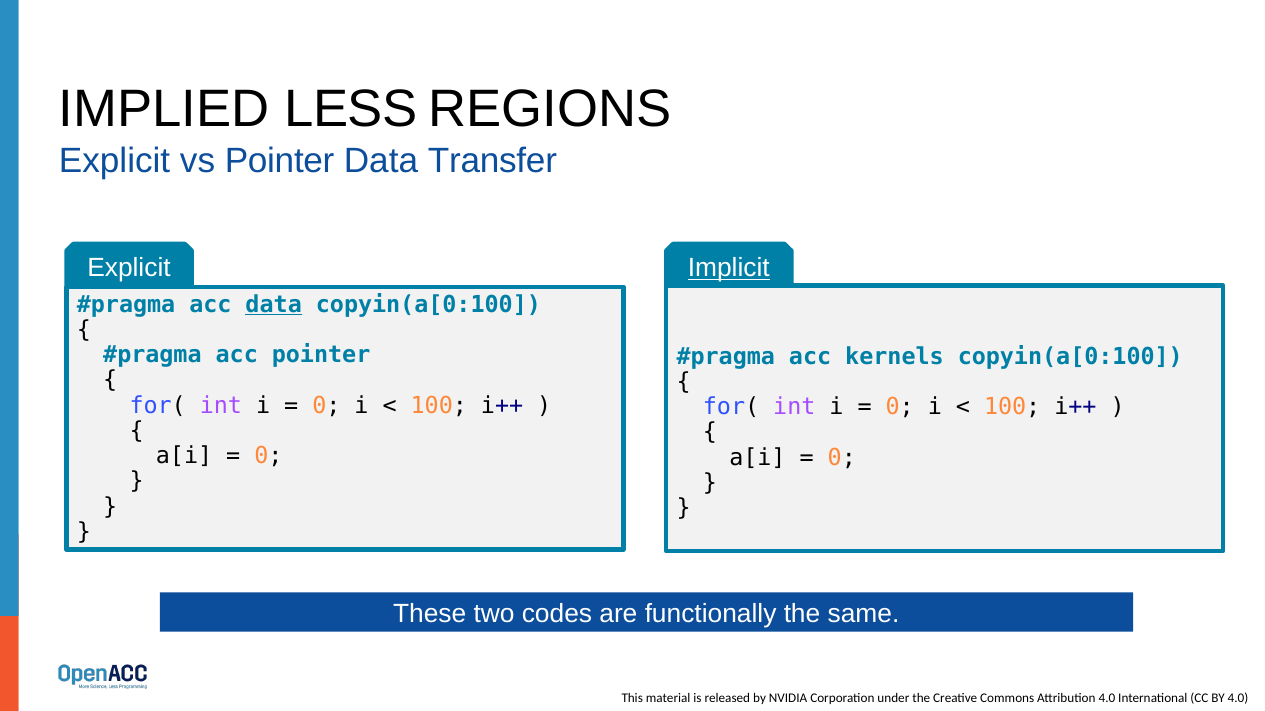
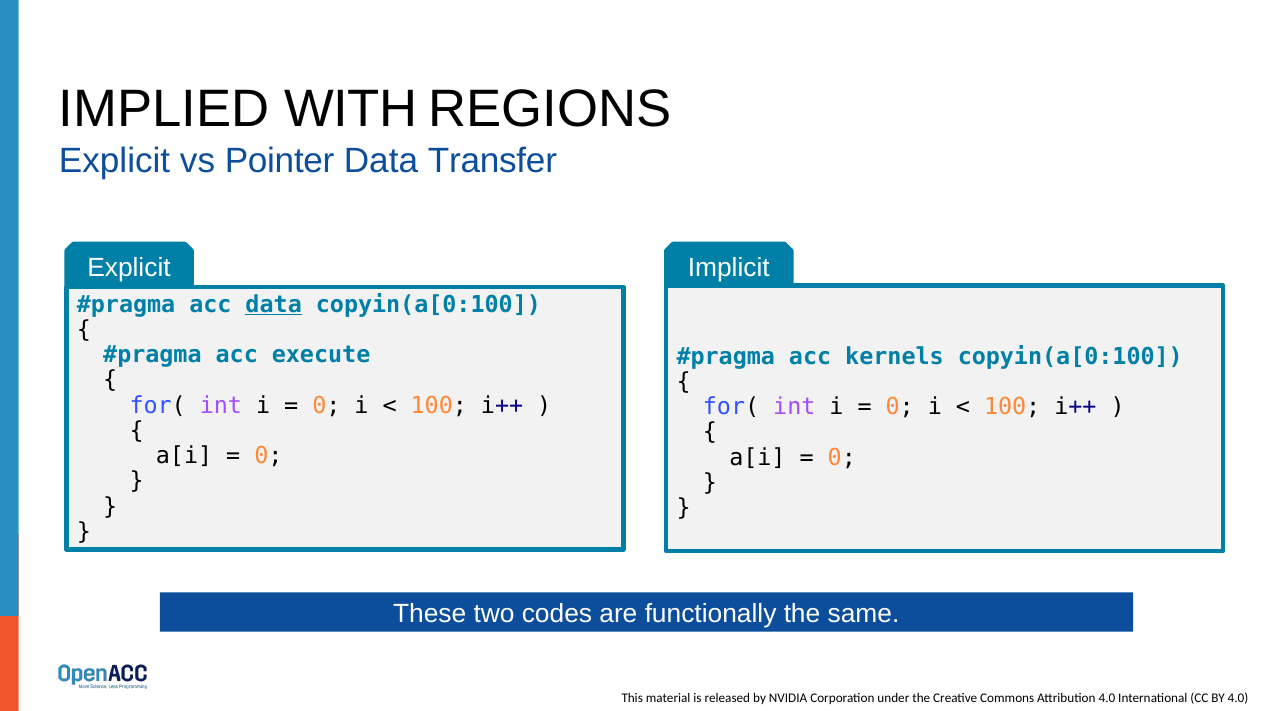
LESS: LESS -> WITH (351, 109)
Implicit underline: present -> none (729, 268)
acc pointer: pointer -> execute (321, 355)
